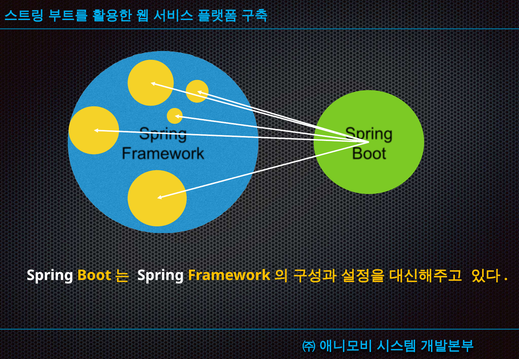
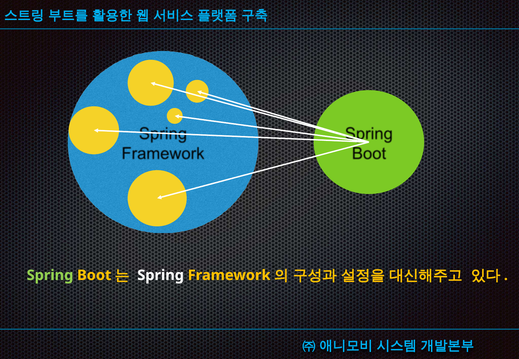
Spring colour: white -> light green (50, 275)
